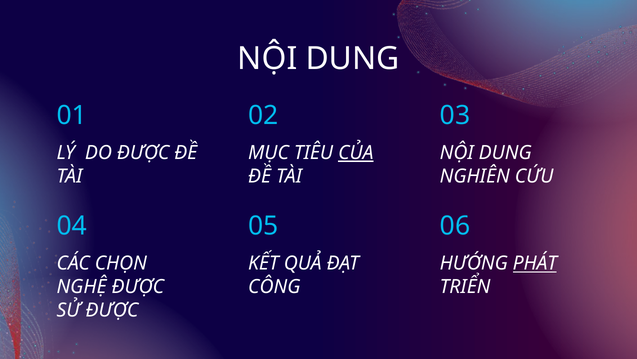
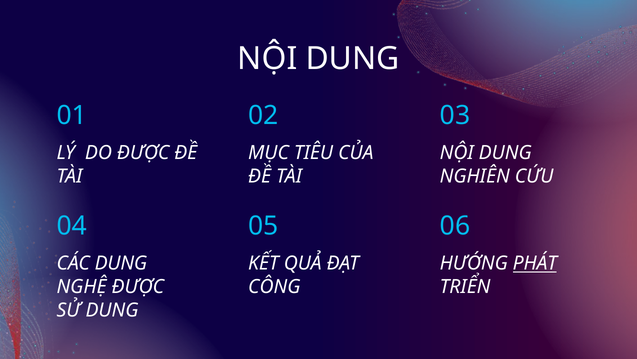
CỦA underline: present -> none (356, 153)
CÁC CHỌN: CHỌN -> DUNG (121, 263)
SỬ ĐƯỢC: ĐƯỢC -> DUNG (112, 310)
